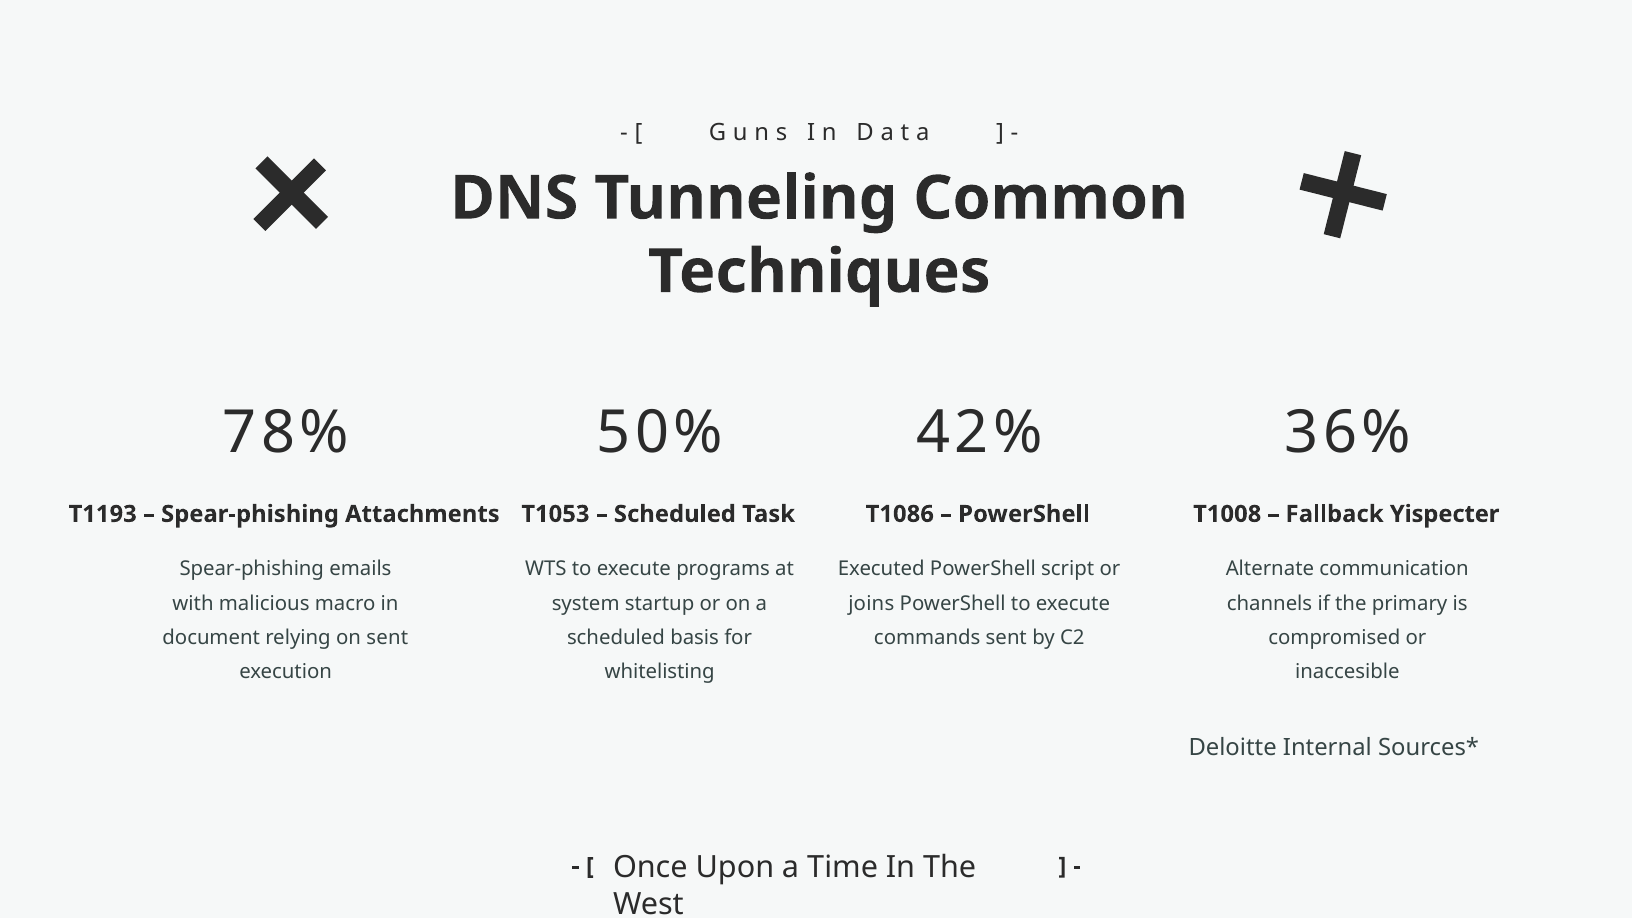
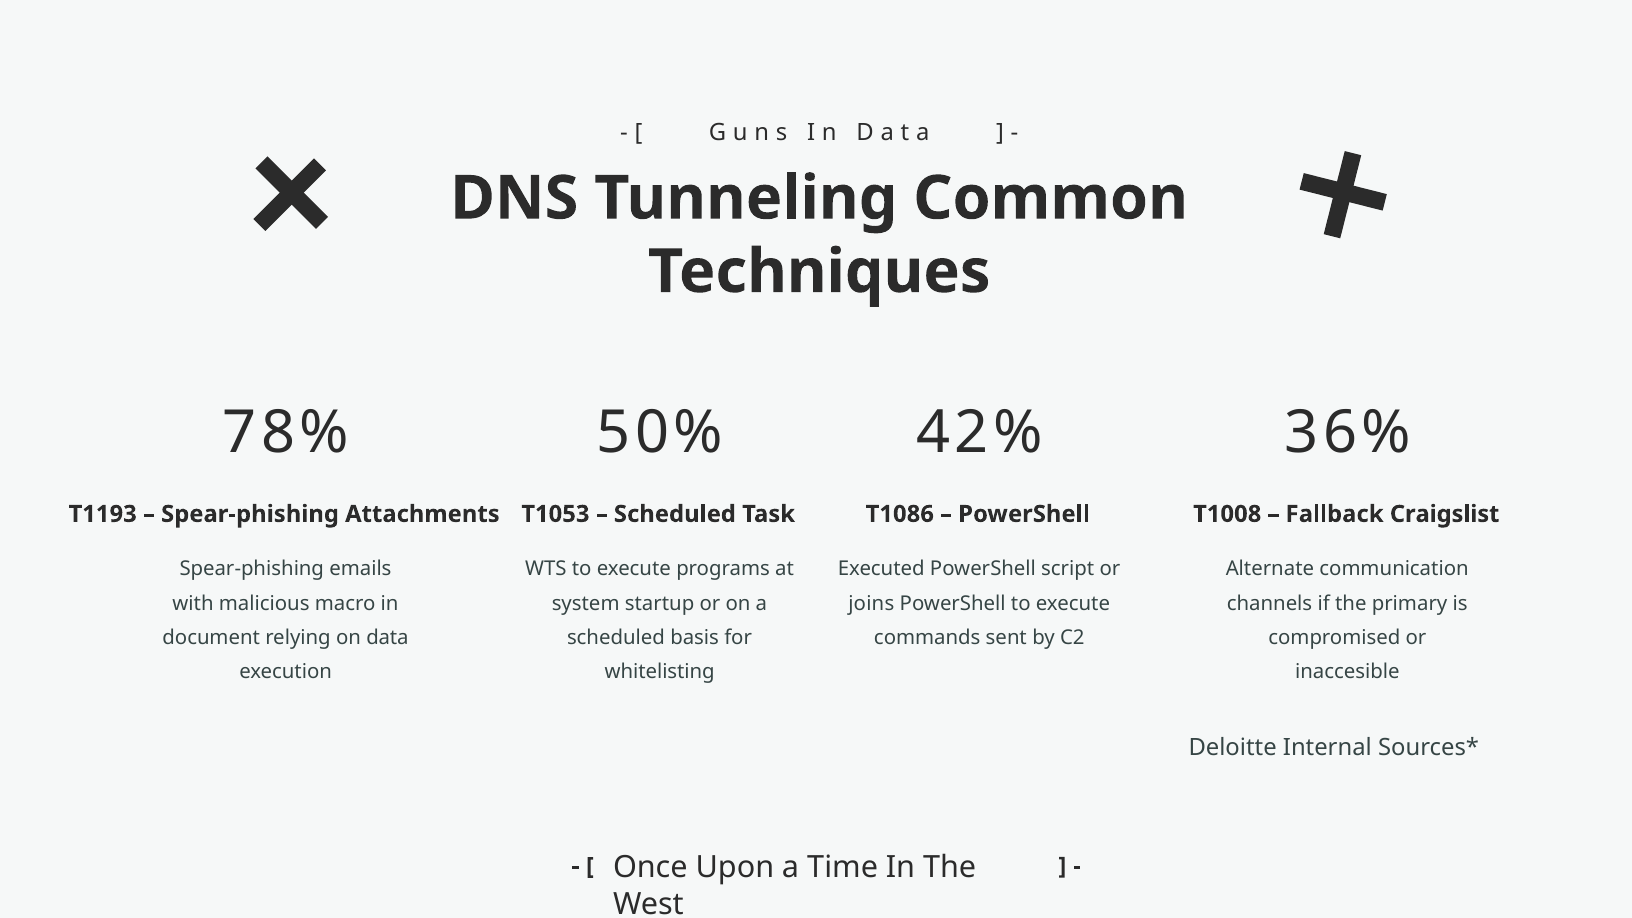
Yispecter: Yispecter -> Craigslist (1445, 514)
on sent: sent -> data (387, 638)
